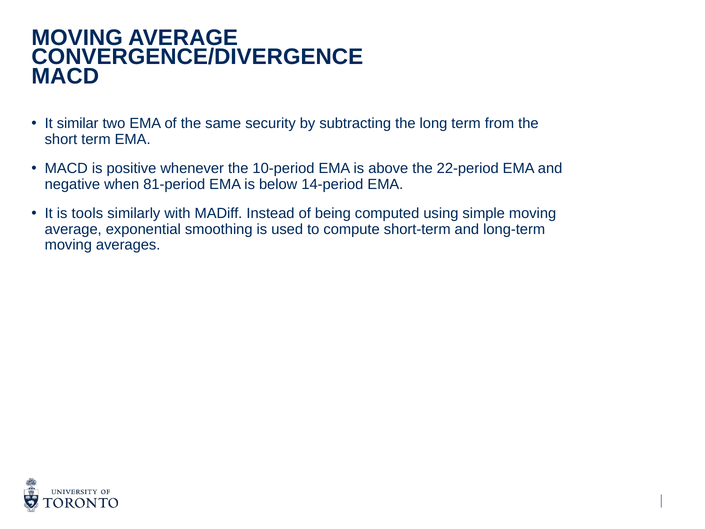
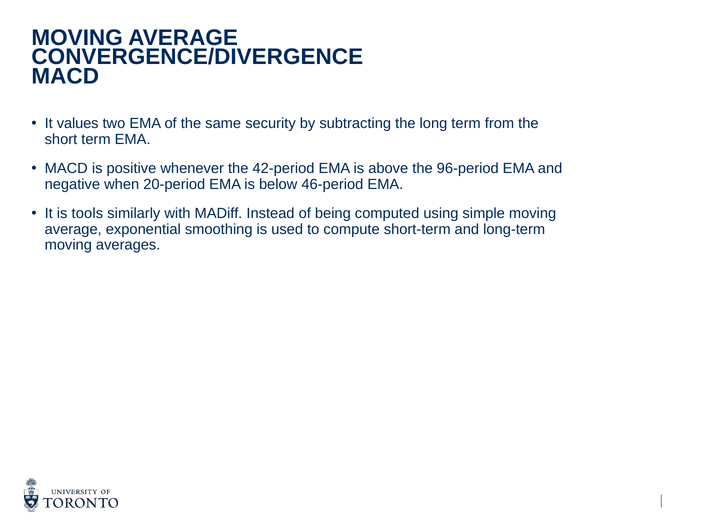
similar: similar -> values (78, 123)
10-period: 10-period -> 42-period (283, 168)
22-period: 22-period -> 96-period (468, 168)
81-period: 81-period -> 20-period (174, 184)
14-period: 14-period -> 46-period (332, 184)
